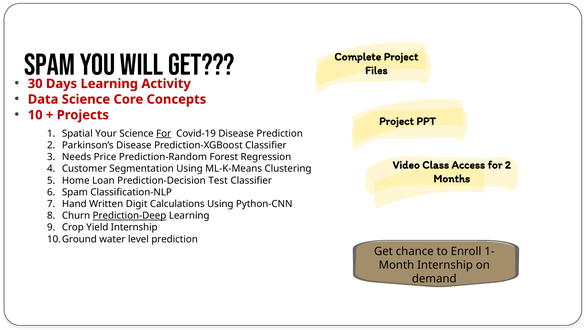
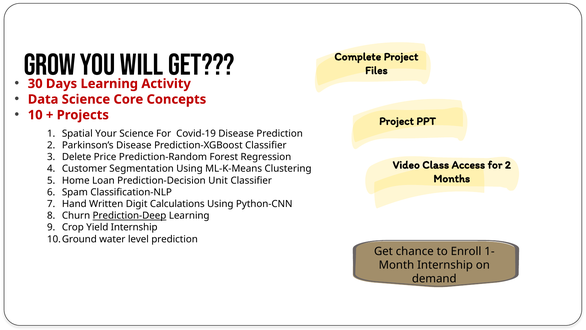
Spam: Spam -> Grow (50, 65)
For underline: present -> none (164, 133)
Needs: Needs -> Delete (77, 157)
Test: Test -> Unit (218, 180)
